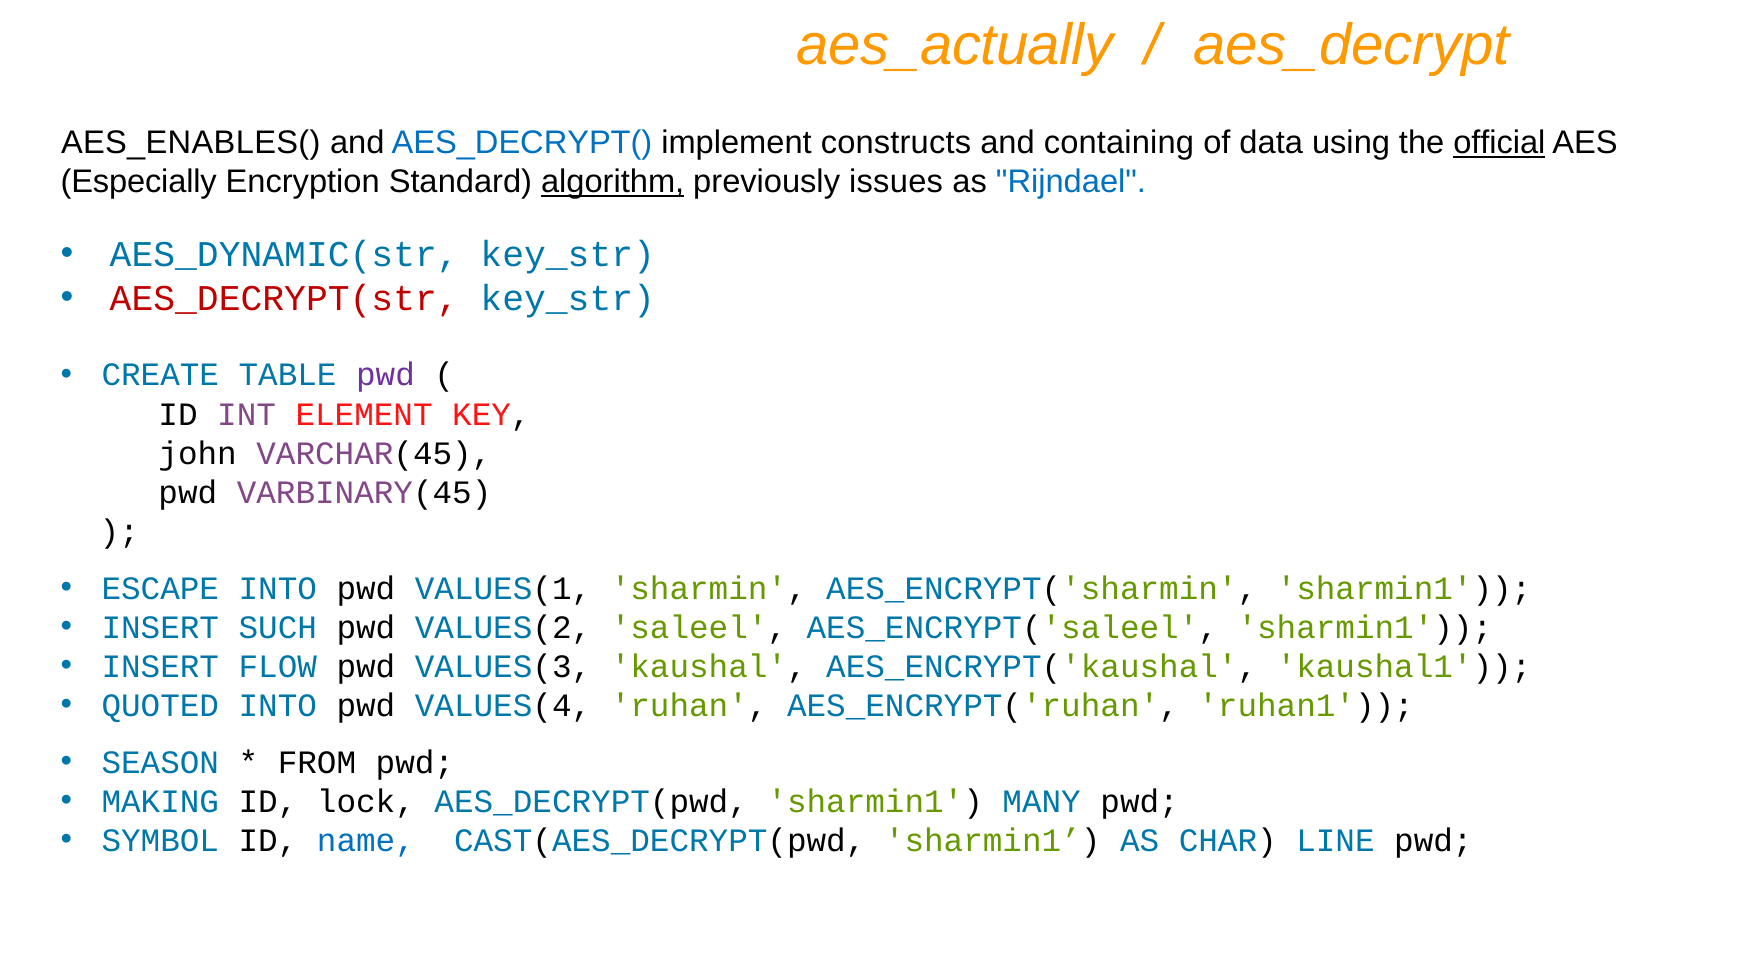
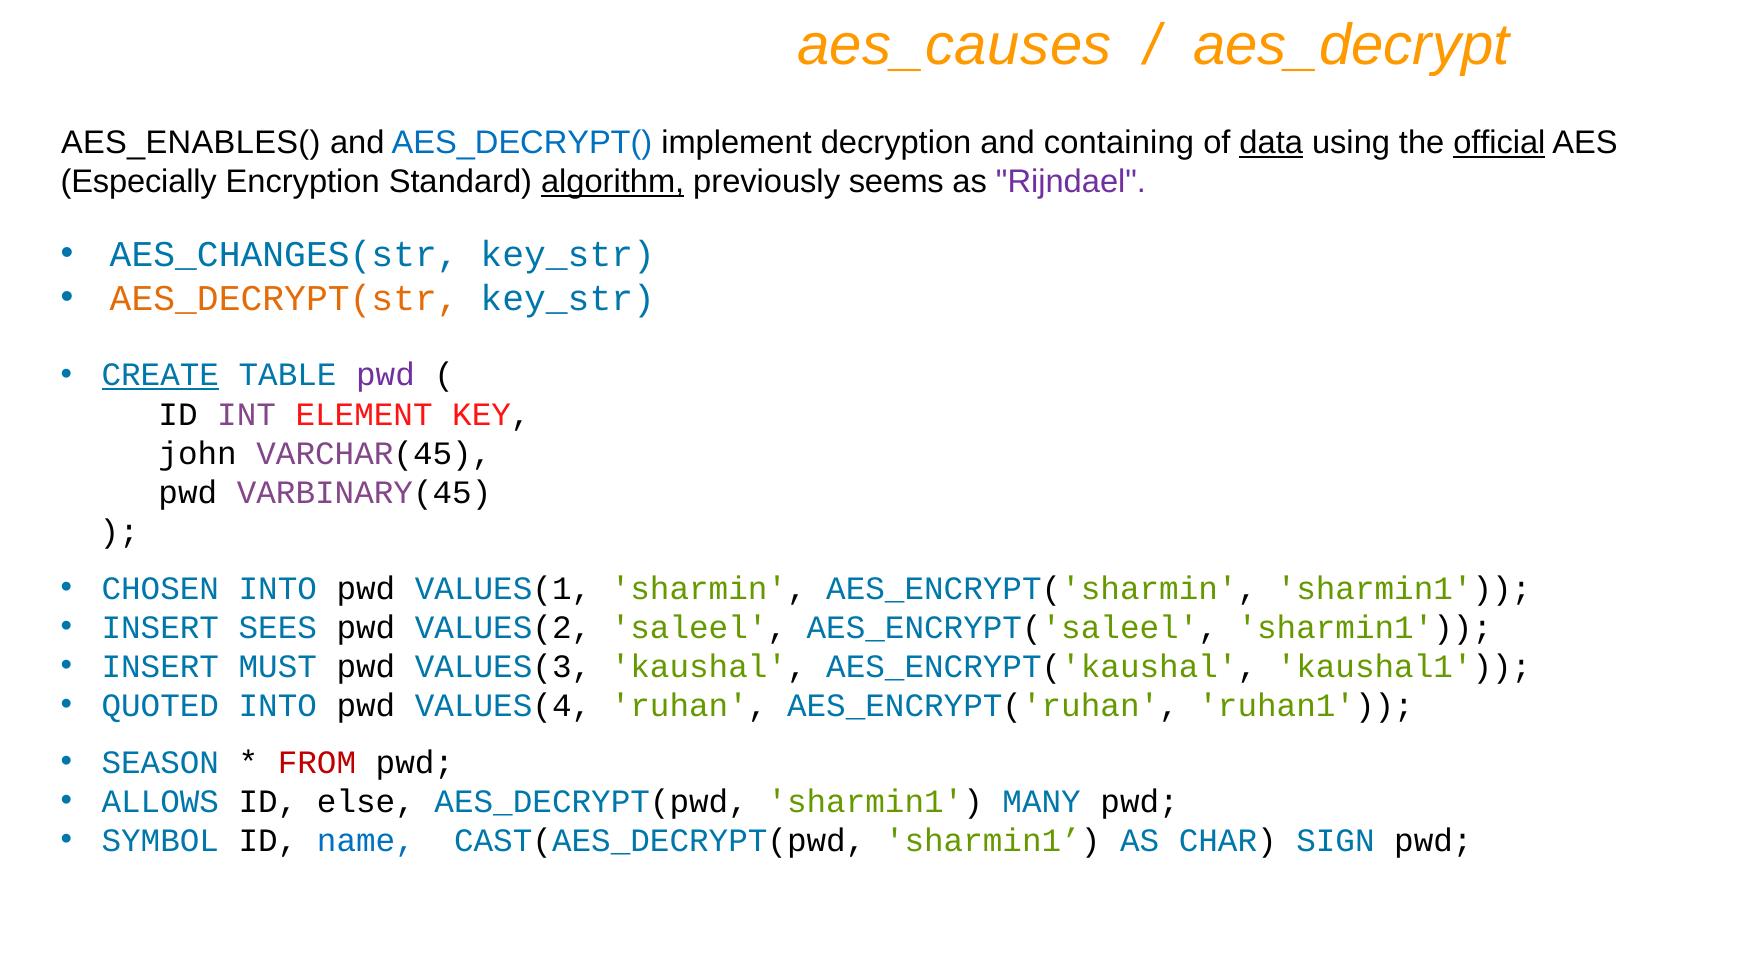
aes_actually: aes_actually -> aes_causes (954, 45)
constructs: constructs -> decryption (896, 143)
data underline: none -> present (1271, 143)
issues: issues -> seems (896, 182)
Rijndael colour: blue -> purple (1071, 182)
AES_DYNAMIC(str: AES_DYNAMIC(str -> AES_CHANGES(str (284, 255)
AES_DECRYPT(str colour: red -> orange (284, 298)
CREATE underline: none -> present (160, 375)
ESCAPE: ESCAPE -> CHOSEN (160, 589)
SUCH: SUCH -> SEES (278, 628)
FLOW: FLOW -> MUST (278, 667)
FROM colour: black -> red (317, 763)
MAKING: MAKING -> ALLOWS (160, 802)
lock: lock -> else (366, 802)
LINE: LINE -> SIGN (1335, 841)
